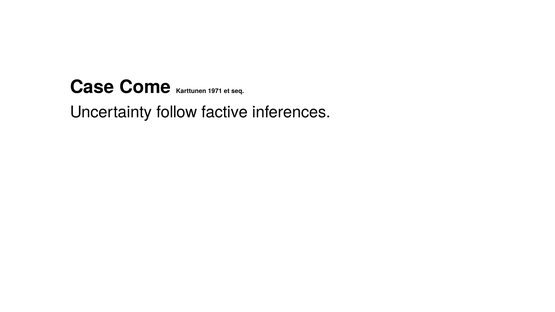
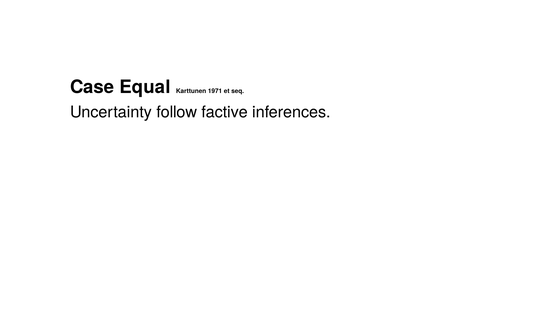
Come: Come -> Equal (145, 87)
